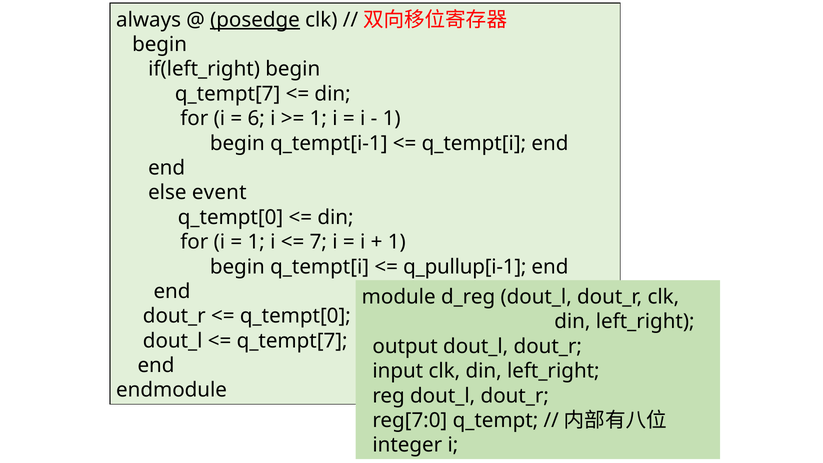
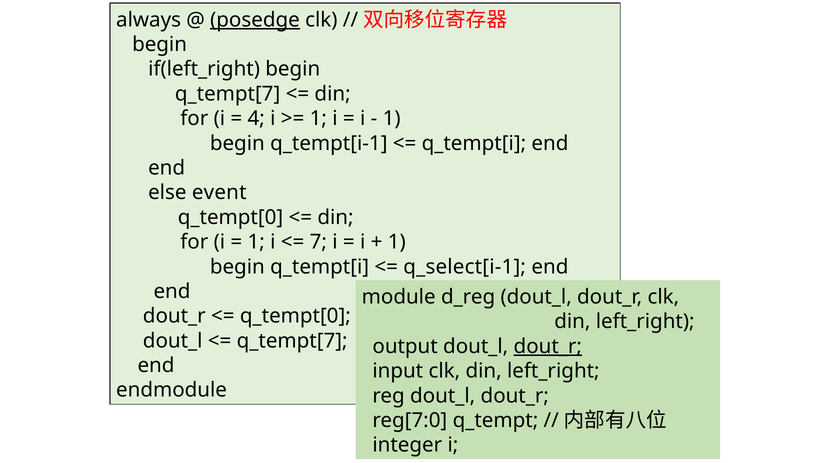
6: 6 -> 4 (256, 119)
q_pullup[i-1: q_pullup[i-1 -> q_select[i-1 (465, 267)
dout_r underline: none -> present (548, 346)
